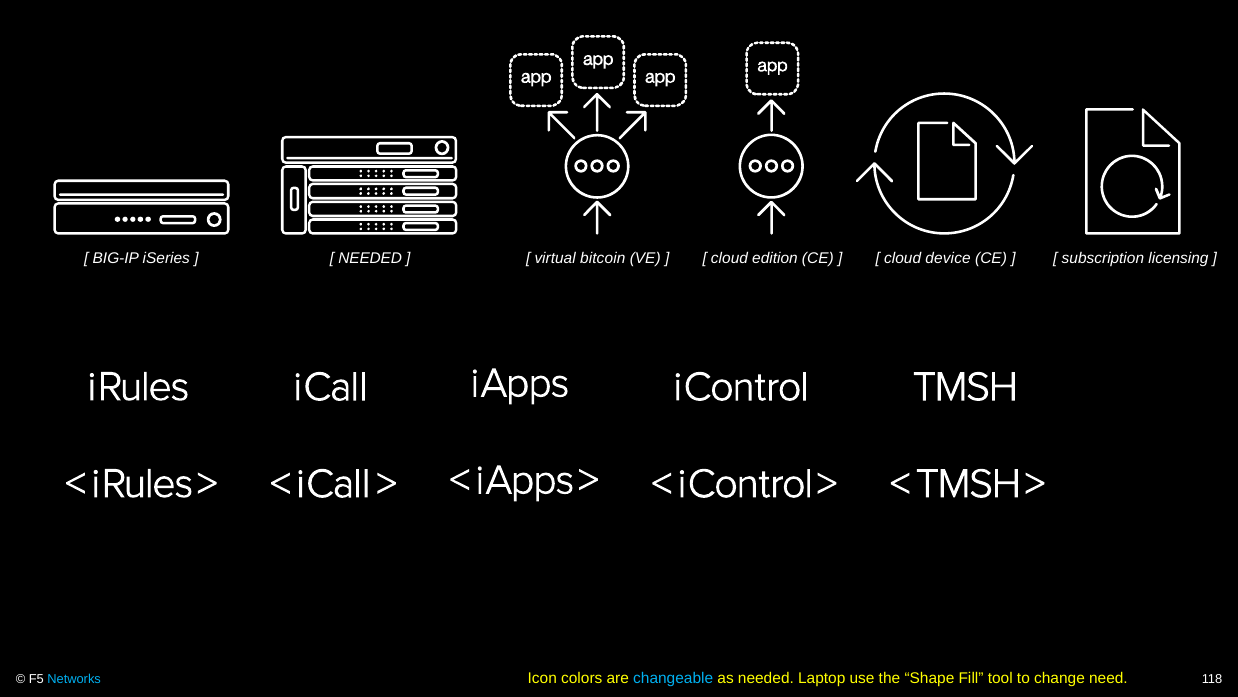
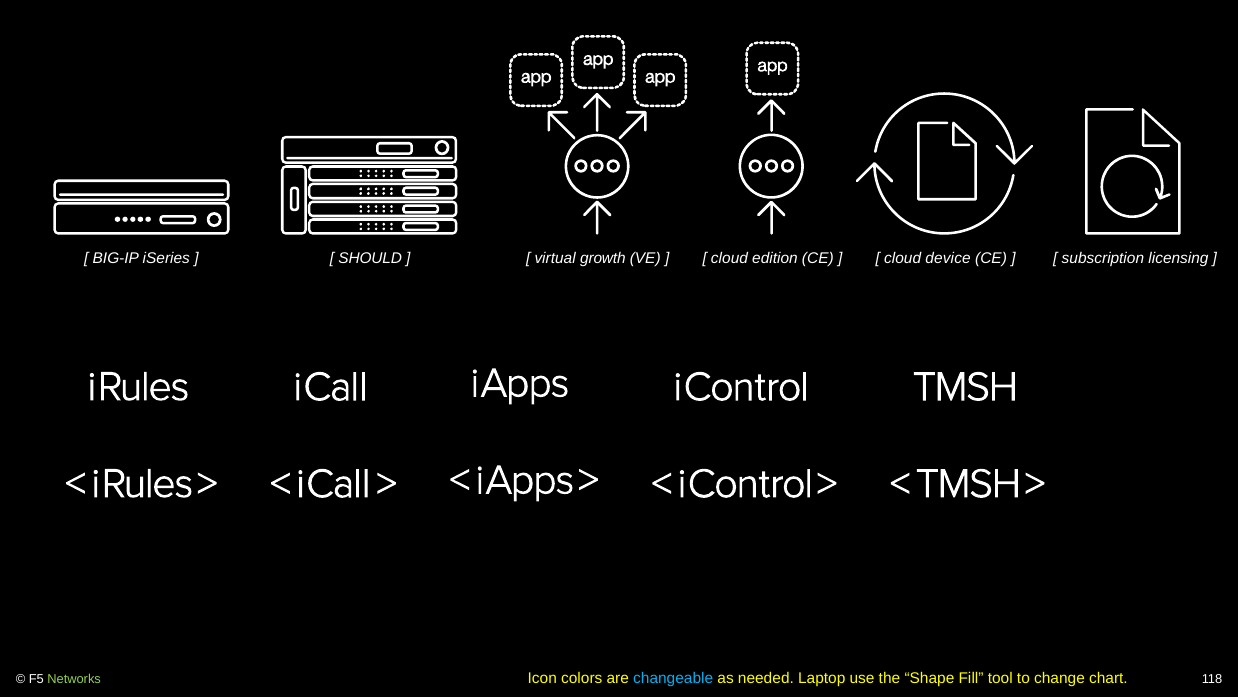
NEEDED: NEEDED -> SHOULD (370, 258)
bitcoin: bitcoin -> growth (603, 258)
need: need -> chart (1108, 678)
Networks colour: light blue -> light green (74, 679)
